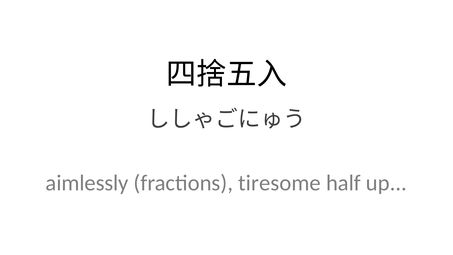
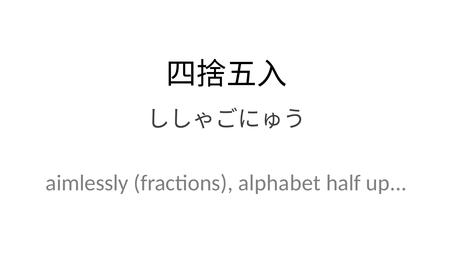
tiresome: tiresome -> alphabet (279, 183)
